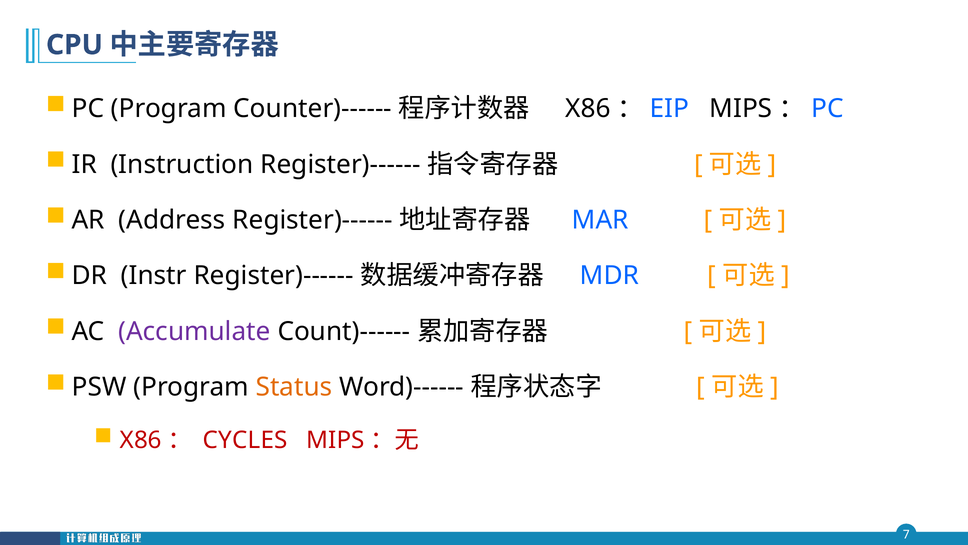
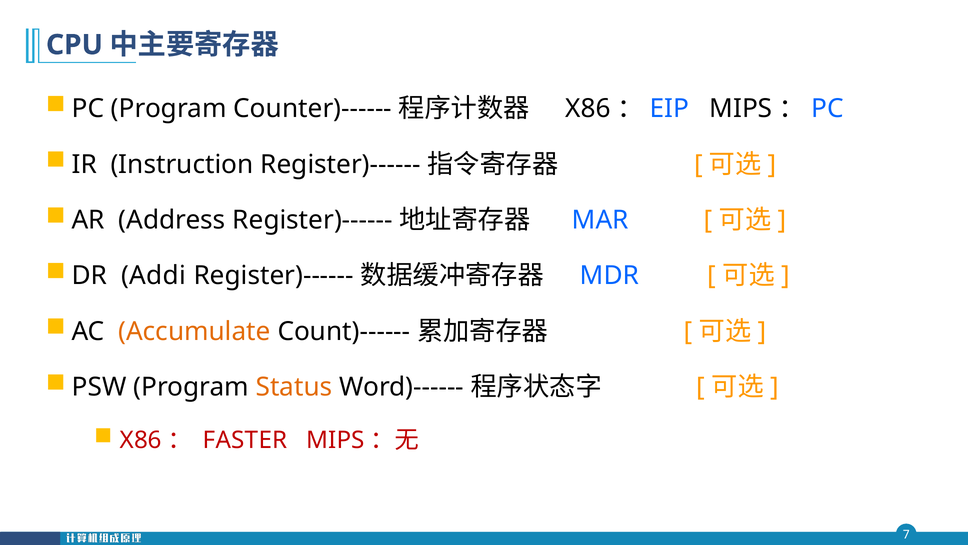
Instr: Instr -> Addi (154, 276)
Accumulate colour: purple -> orange (194, 331)
CYCLES: CYCLES -> FASTER (245, 440)
